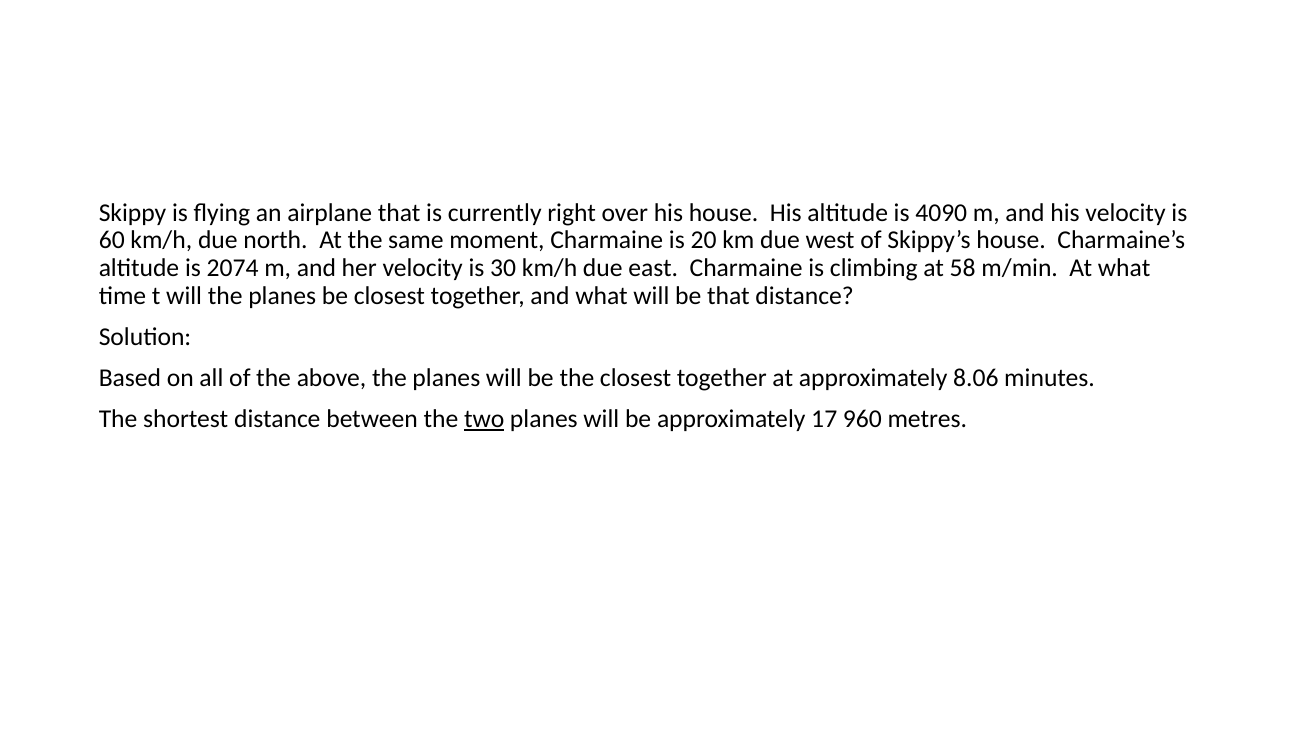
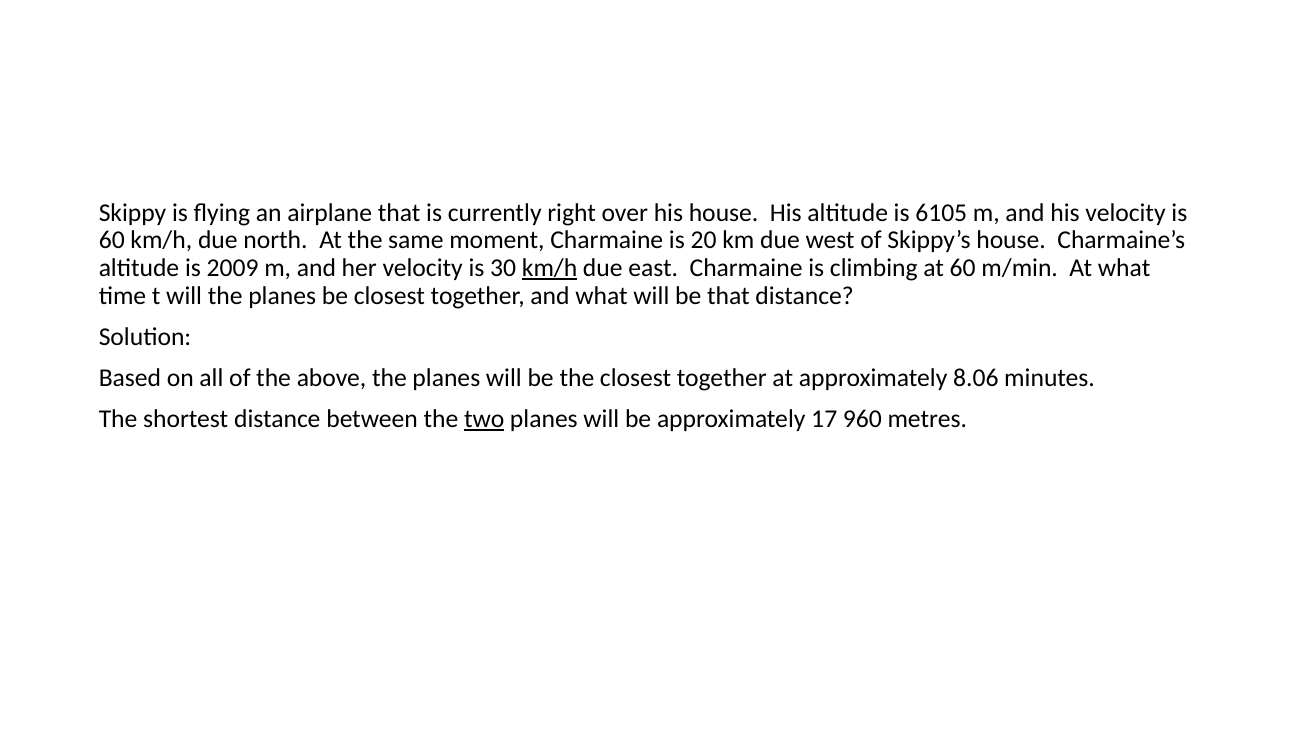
4090: 4090 -> 6105 (941, 213)
2074: 2074 -> 2009 (233, 268)
km/h underline: none -> present (550, 268)
at 58: 58 -> 60 (963, 268)
